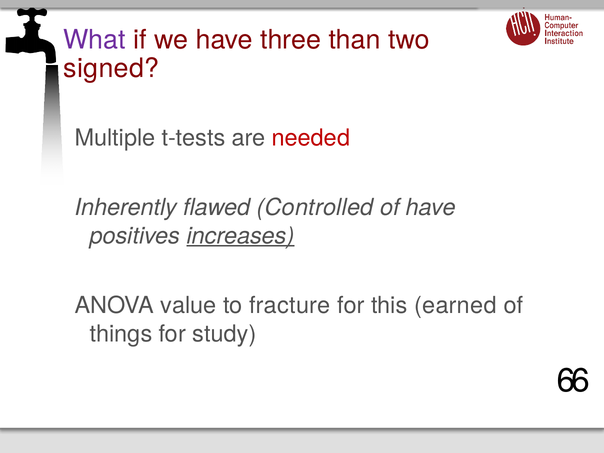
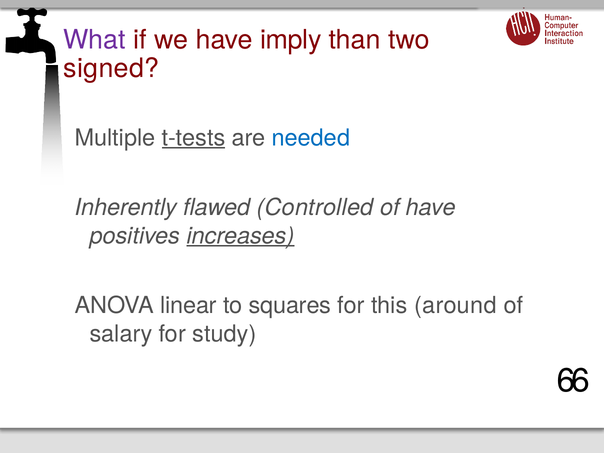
three: three -> imply (291, 40)
t-tests underline: none -> present (194, 138)
needed colour: red -> blue (311, 138)
value: value -> linear (189, 306)
fracture: fracture -> squares (290, 306)
earned: earned -> around (455, 306)
things: things -> salary (121, 334)
